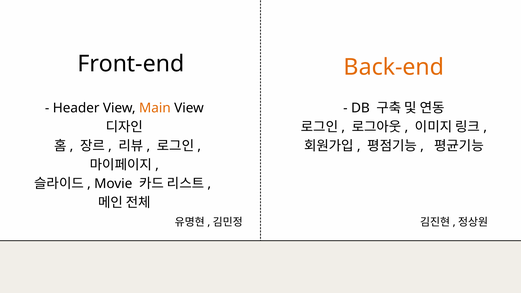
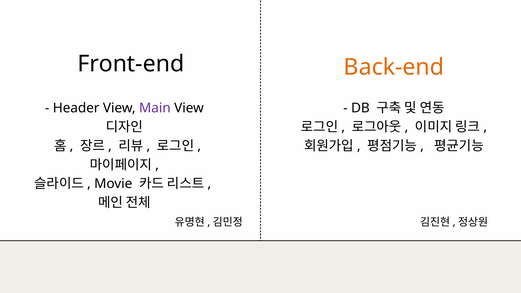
Main colour: orange -> purple (155, 108)
